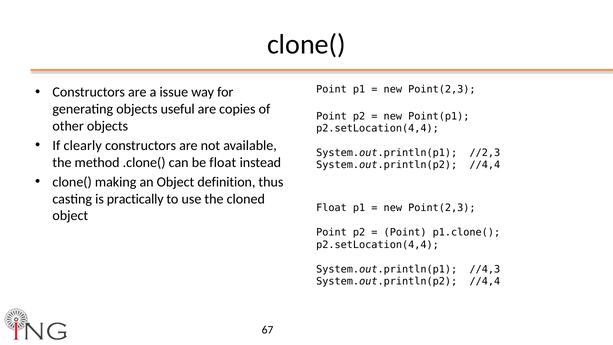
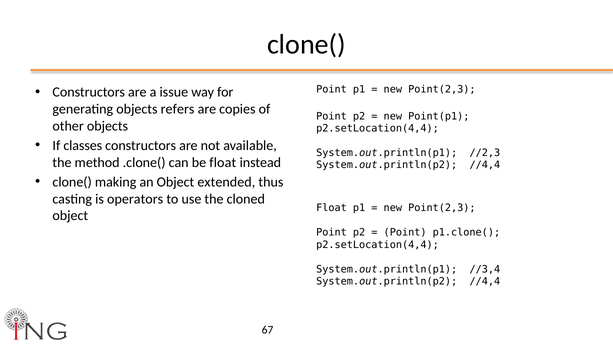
useful: useful -> refers (178, 109)
clearly: clearly -> classes (83, 145)
definition: definition -> extended (226, 182)
practically: practically -> operators (135, 199)
//4,3: //4,3 -> //3,4 (485, 269)
